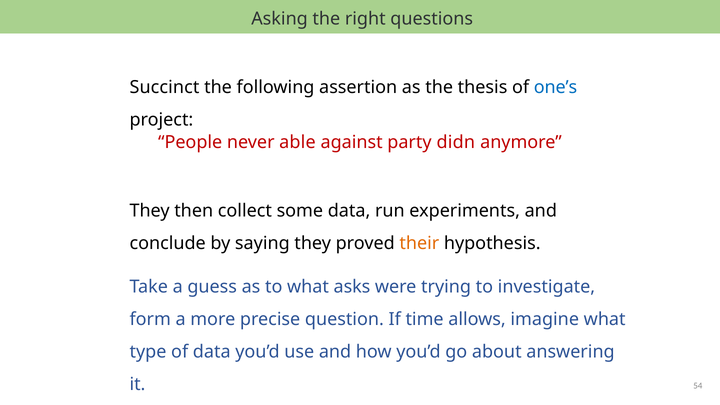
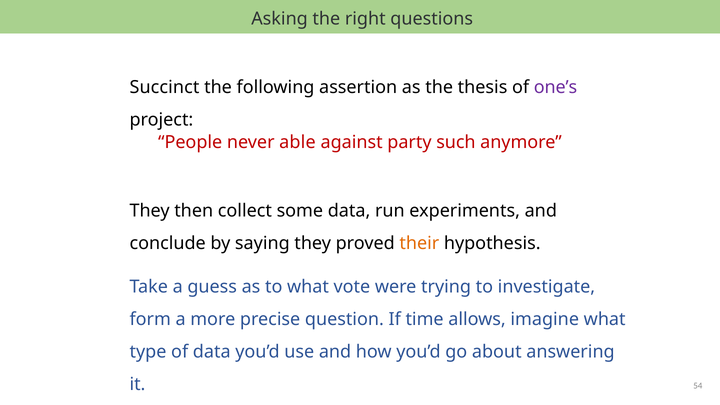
one’s colour: blue -> purple (555, 87)
didn: didn -> such (456, 142)
asks: asks -> vote (352, 287)
